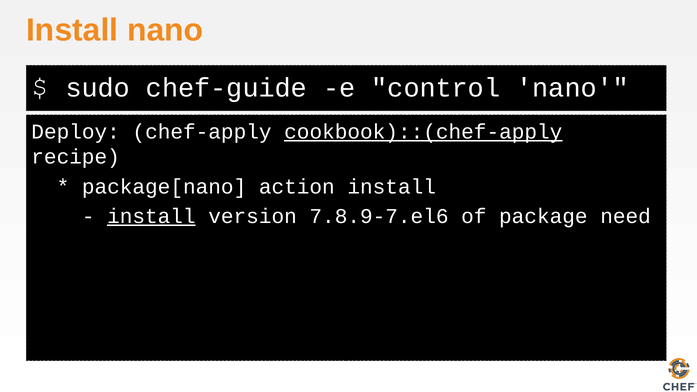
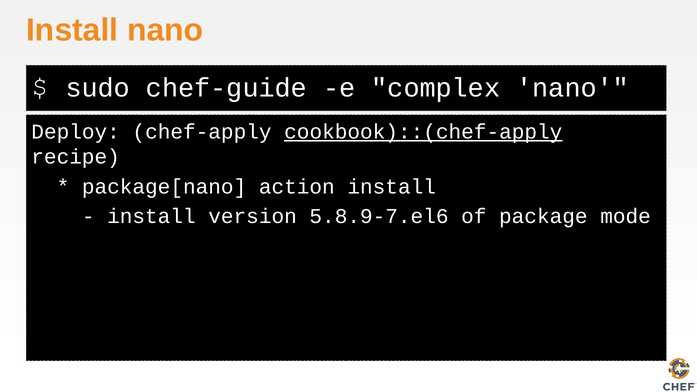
control: control -> complex (436, 88)
install underline: present -> none (151, 216)
7.8.9-7.el6: 7.8.9-7.el6 -> 5.8.9-7.el6 (379, 216)
need: need -> mode (626, 216)
